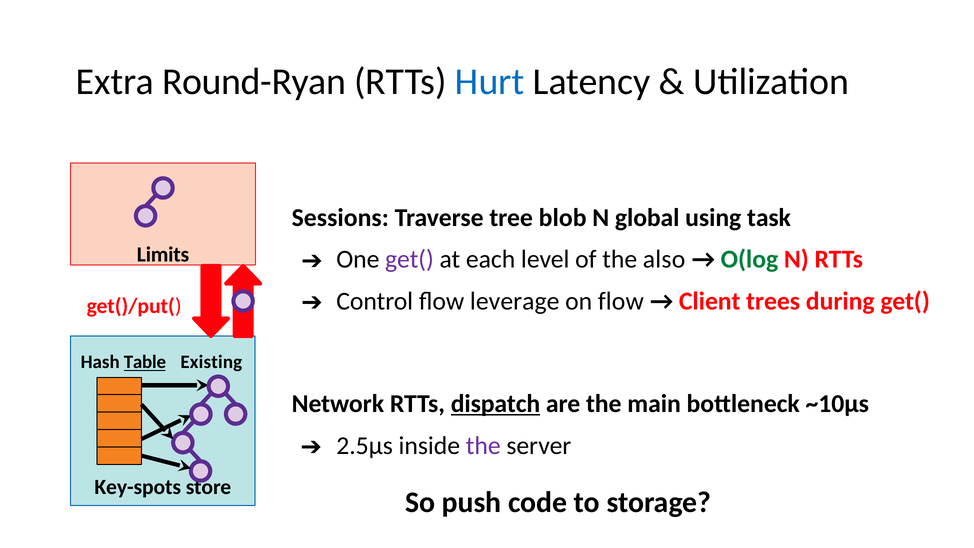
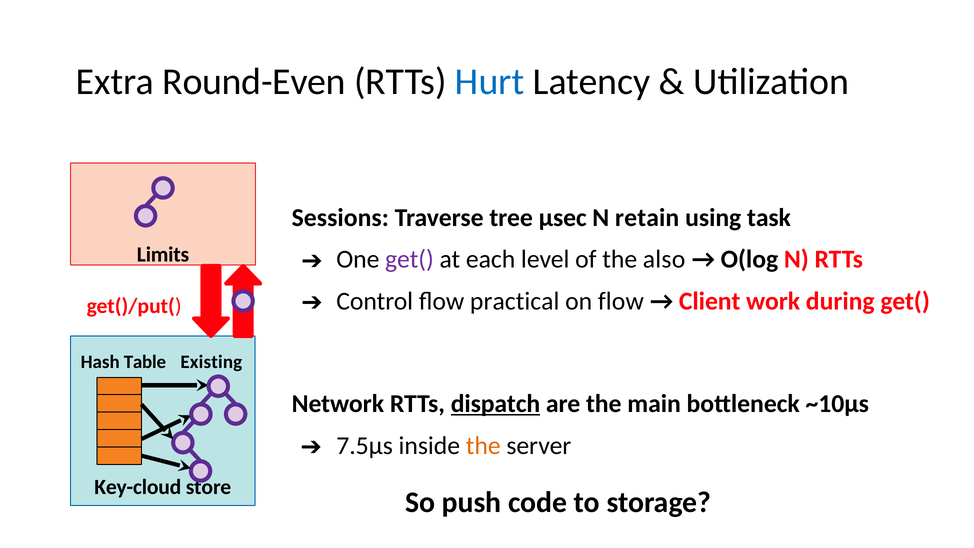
Round-Ryan: Round-Ryan -> Round-Even (254, 82)
blob: blob -> µsec (563, 218)
global: global -> retain (647, 218)
O(log colour: green -> black (749, 259)
leverage: leverage -> practical (515, 301)
trees: trees -> work (773, 301)
Table underline: present -> none (145, 362)
2.5μs: 2.5μs -> 7.5μs (365, 445)
the colour: purple -> orange (483, 445)
Key-spots: Key-spots -> Key-cloud (138, 487)
